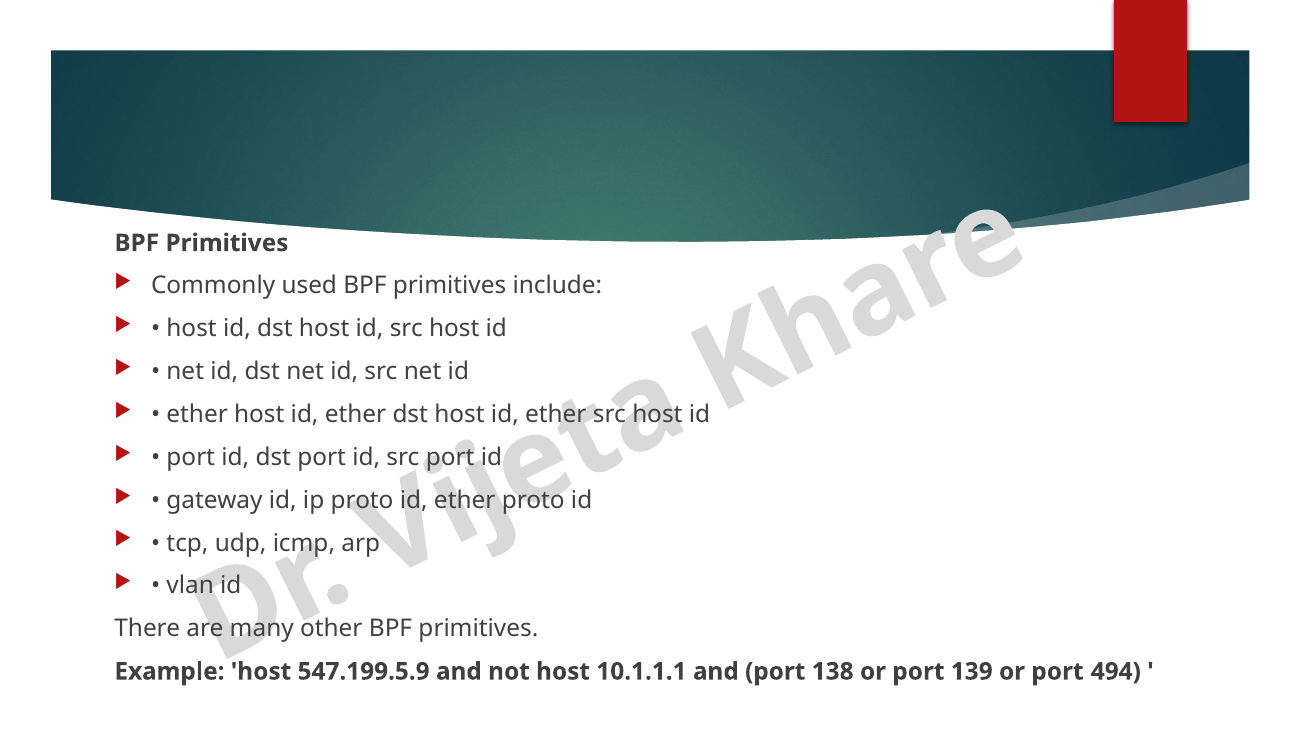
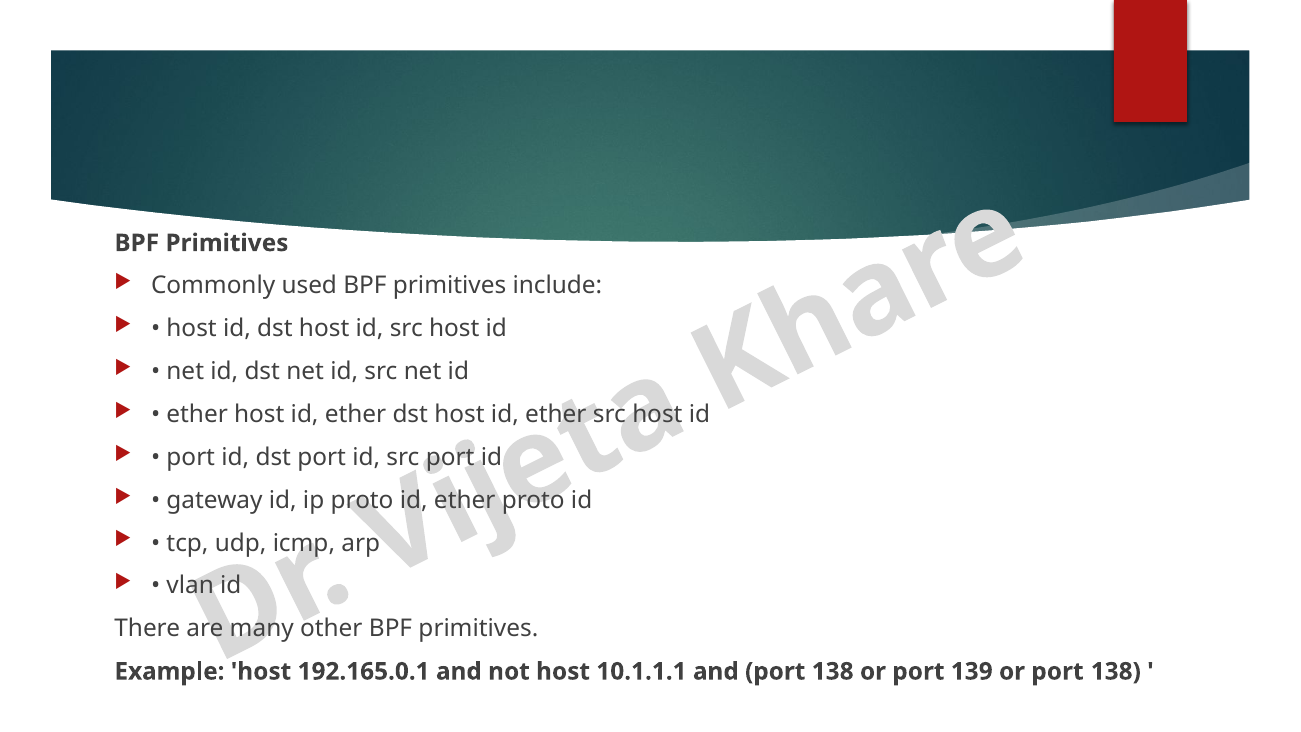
547.199.5.9: 547.199.5.9 -> 192.165.0.1 (364, 671)
or port 494: 494 -> 138 (1116, 671)
